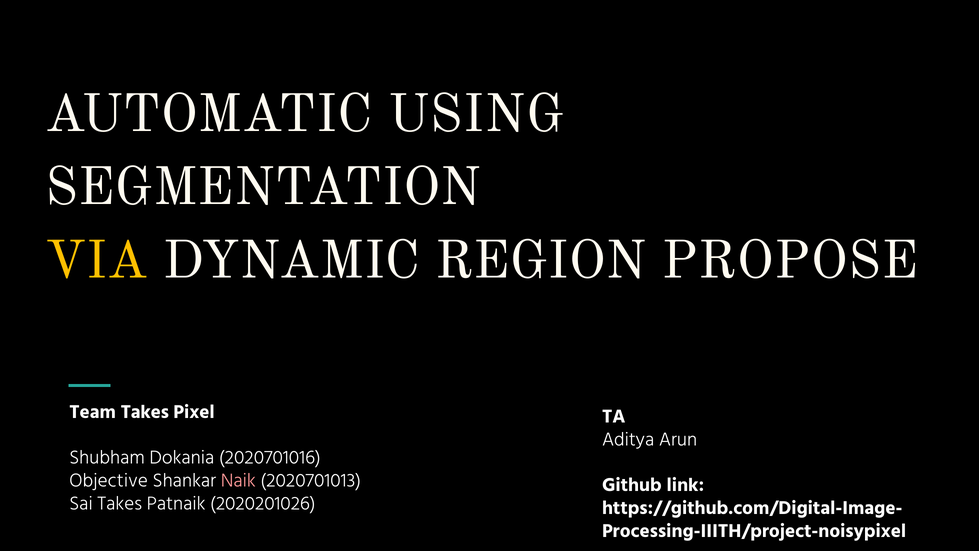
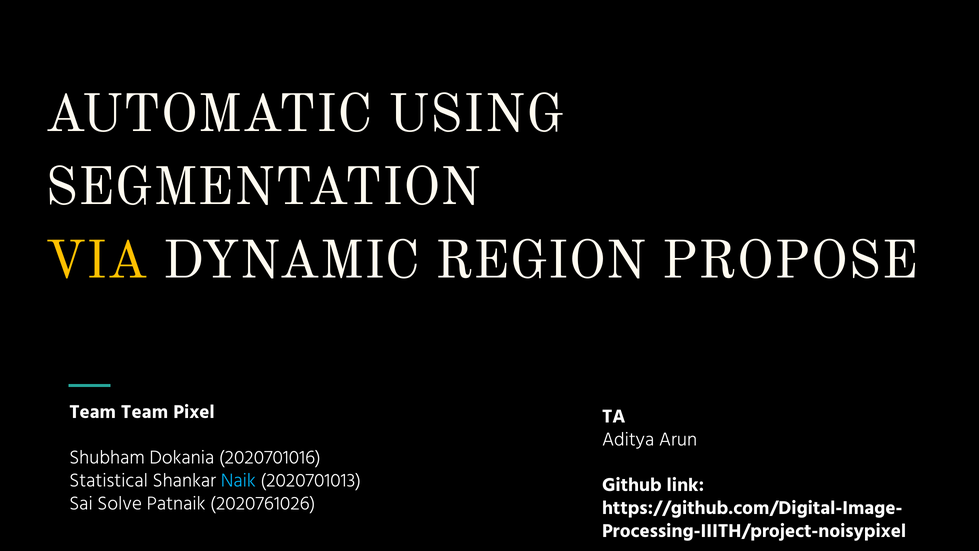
Team Takes: Takes -> Team (145, 412)
Objective: Objective -> Statistical (109, 480)
Naik colour: pink -> light blue (238, 480)
Sai Takes: Takes -> Solve (120, 503)
2020201026: 2020201026 -> 2020761026 (263, 503)
